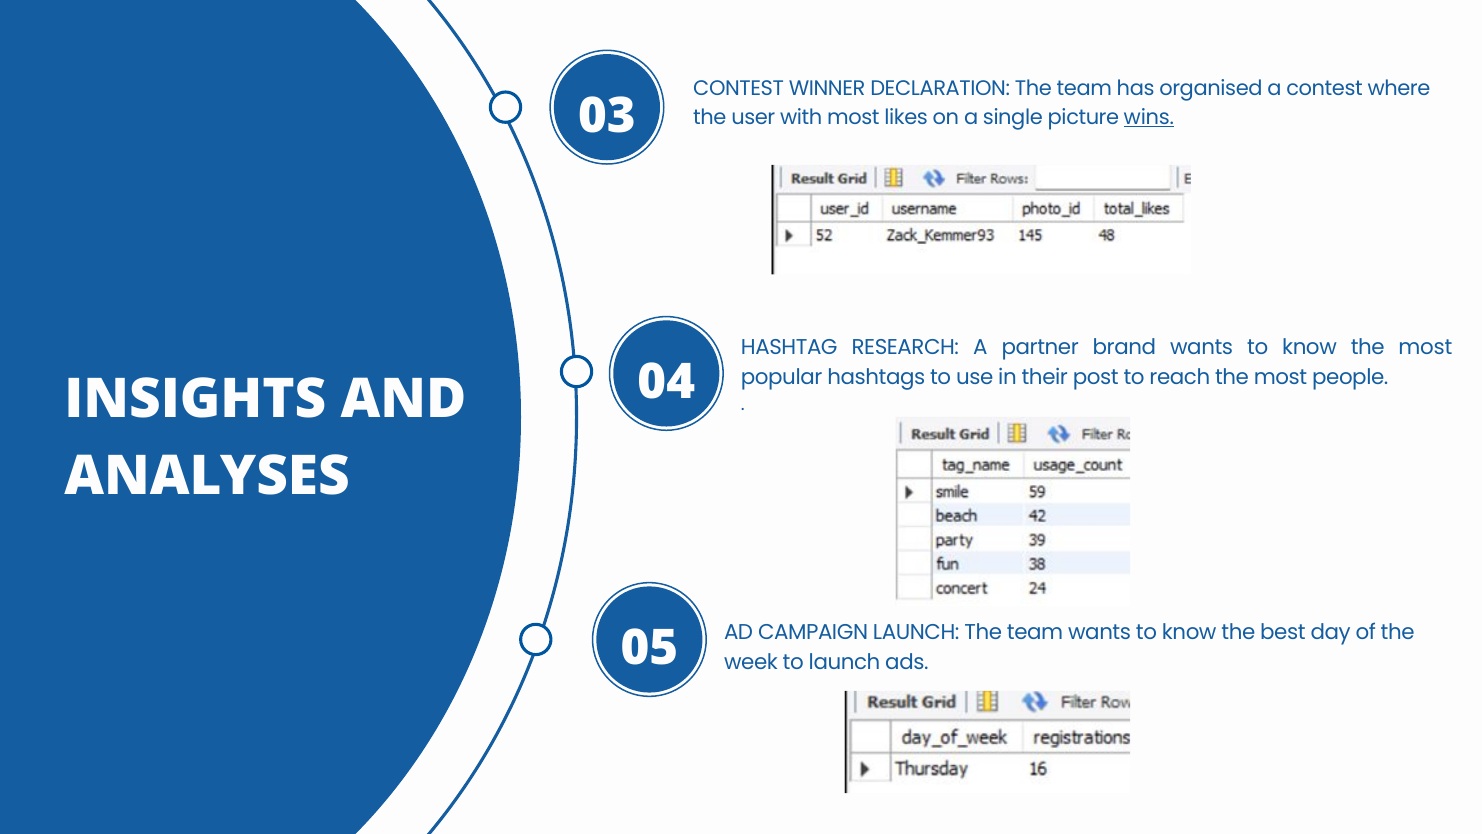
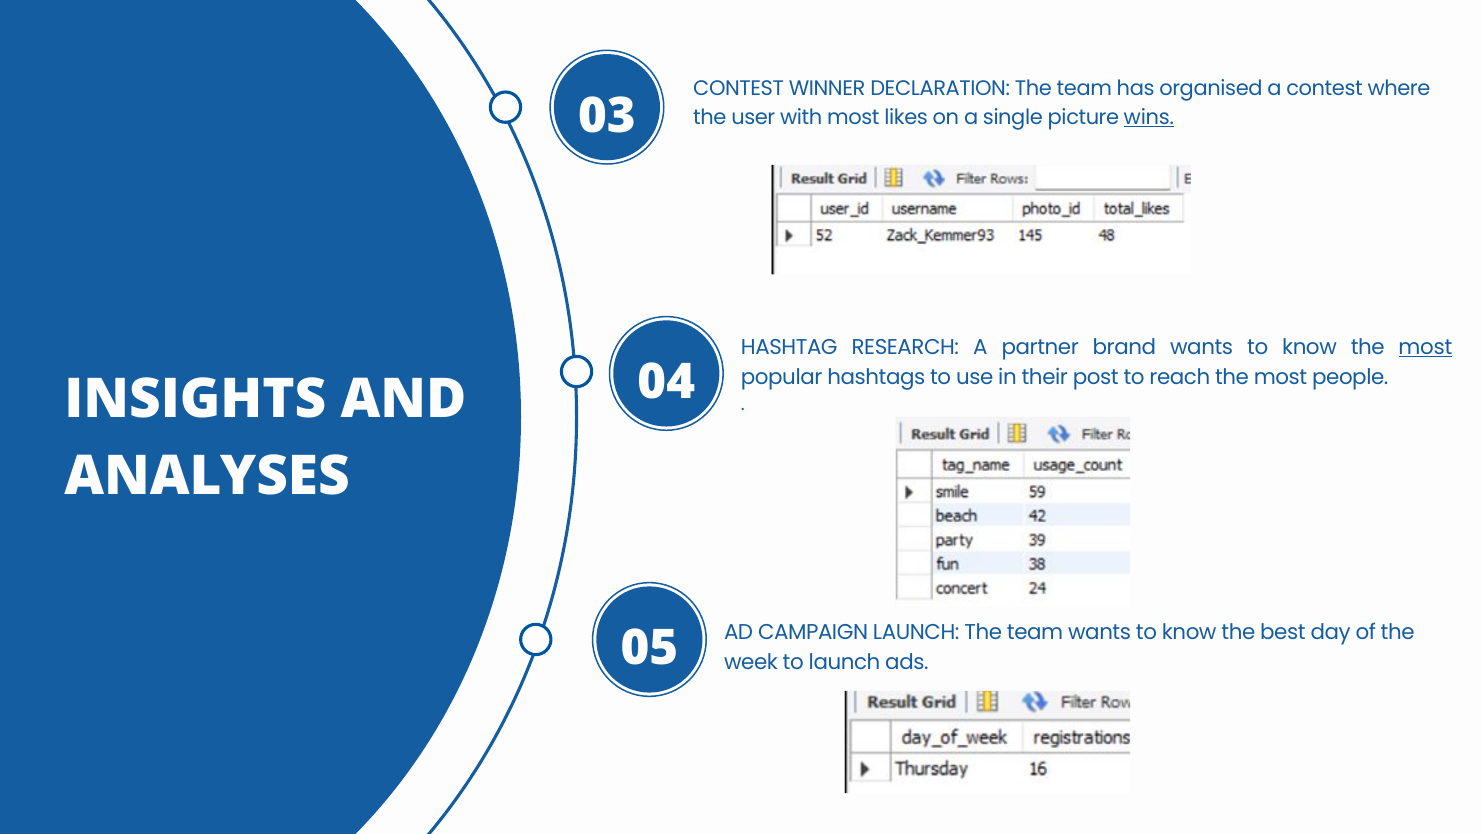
most underline: none -> present (1425, 347)
